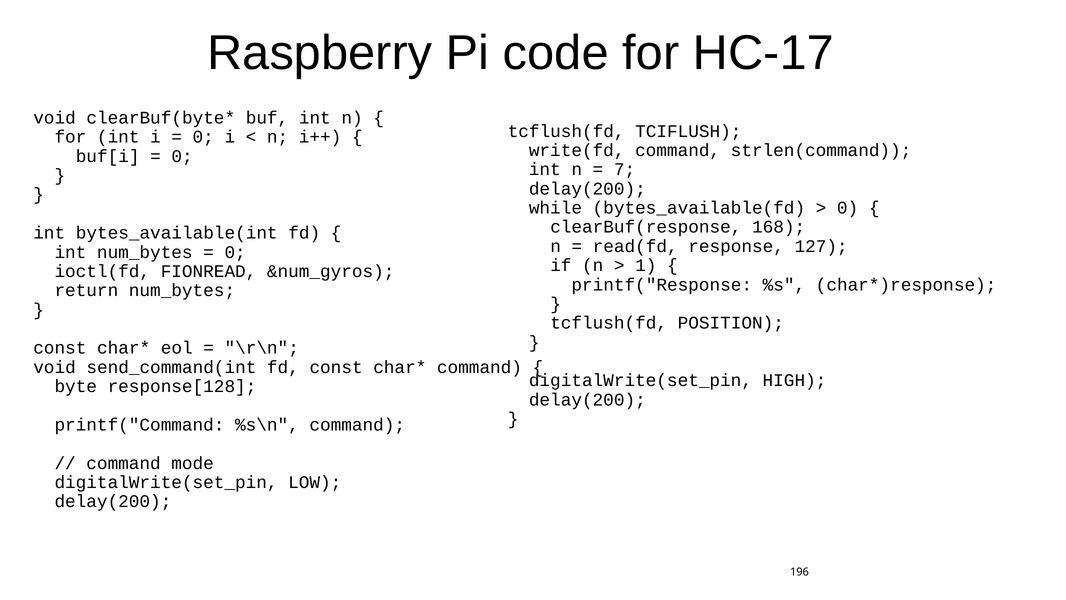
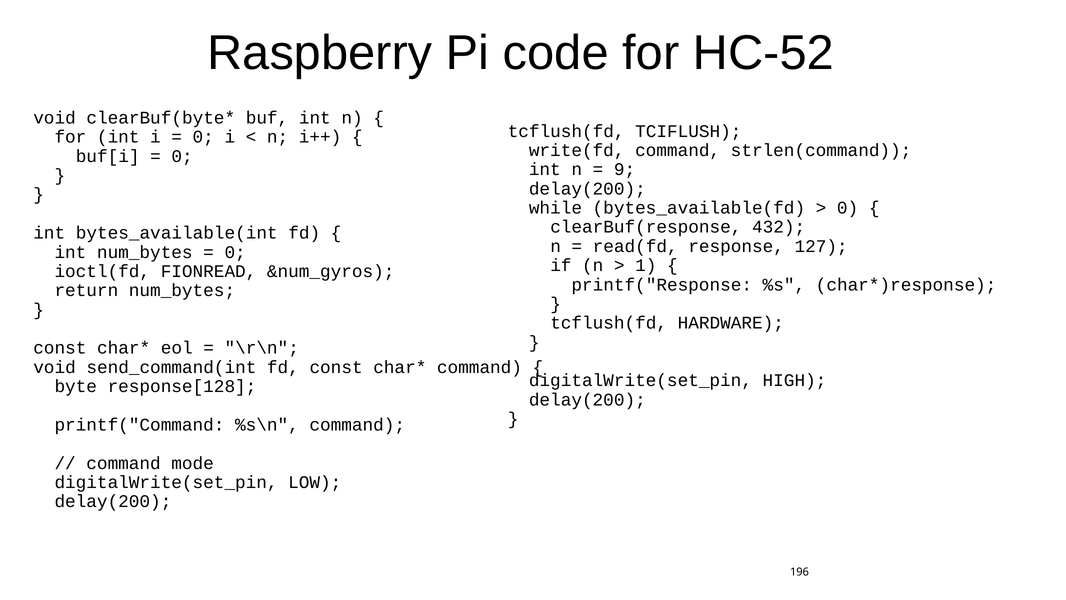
HC-17: HC-17 -> HC-52 (763, 53)
7: 7 -> 9 (625, 169)
168: 168 -> 432 (779, 227)
POSITION: POSITION -> HARDWARE (731, 323)
